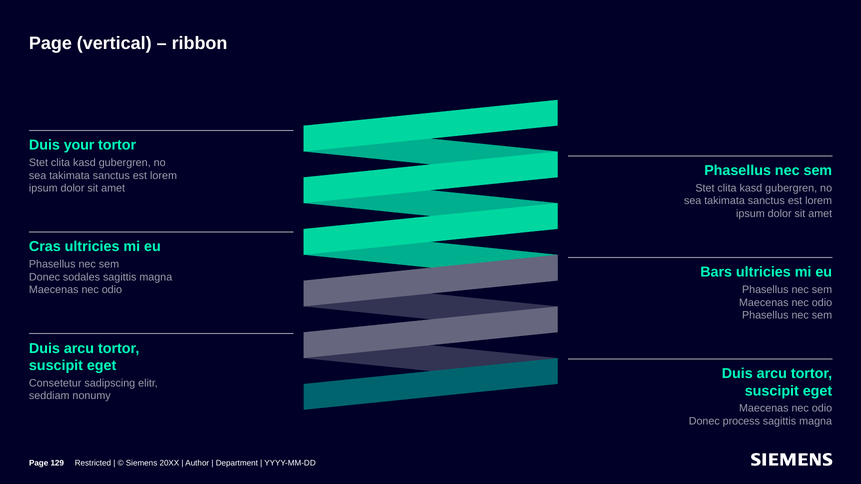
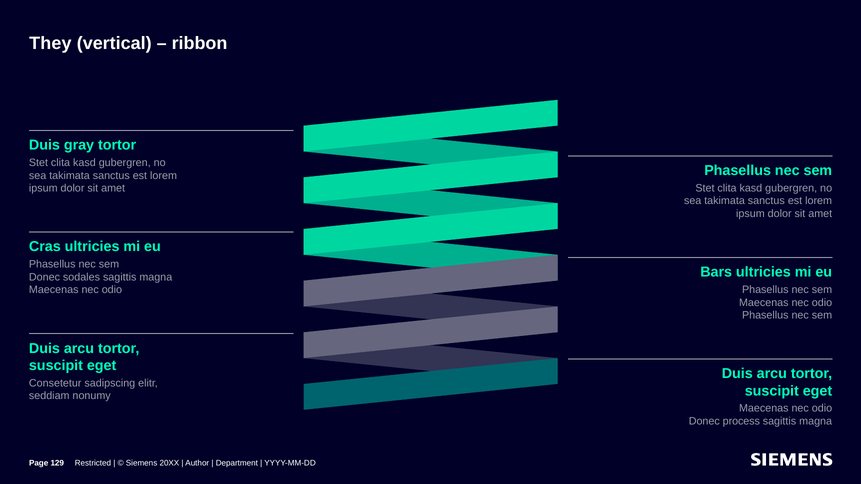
Page: Page -> They (50, 43)
your: your -> gray (79, 145)
